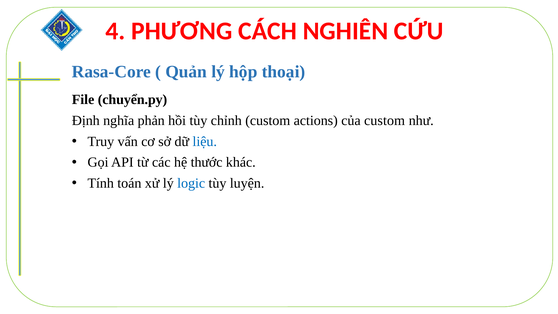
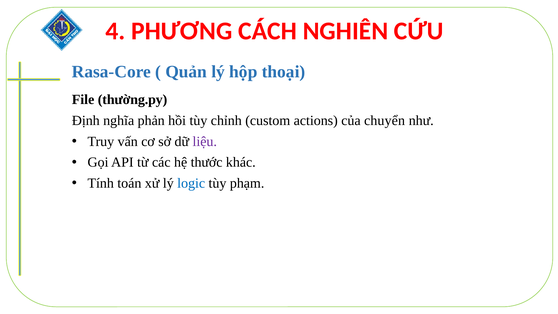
chuyển.py: chuyển.py -> thường.py (133, 100)
của custom: custom -> chuyển (385, 121)
liệu colour: blue -> purple (205, 141)
luyện: luyện -> phạm (247, 183)
